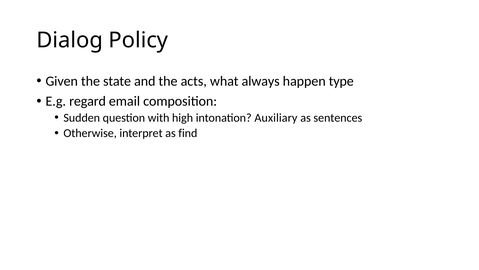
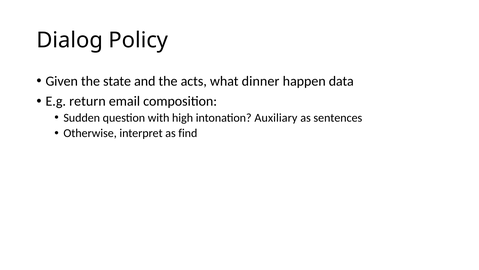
always: always -> dinner (261, 81)
type: type -> data (341, 81)
regard: regard -> return (87, 101)
